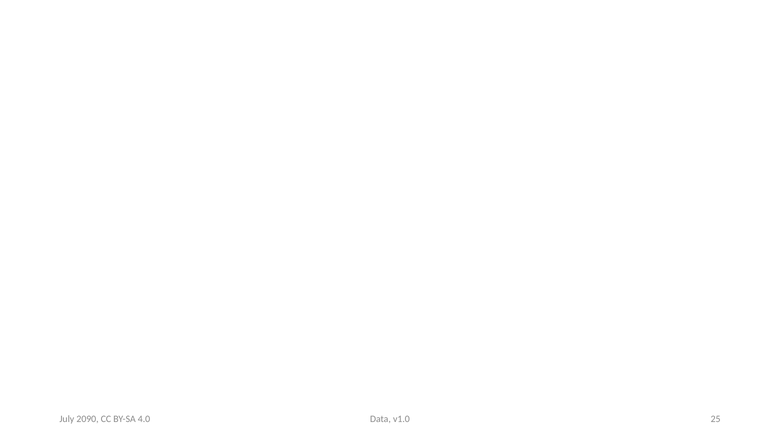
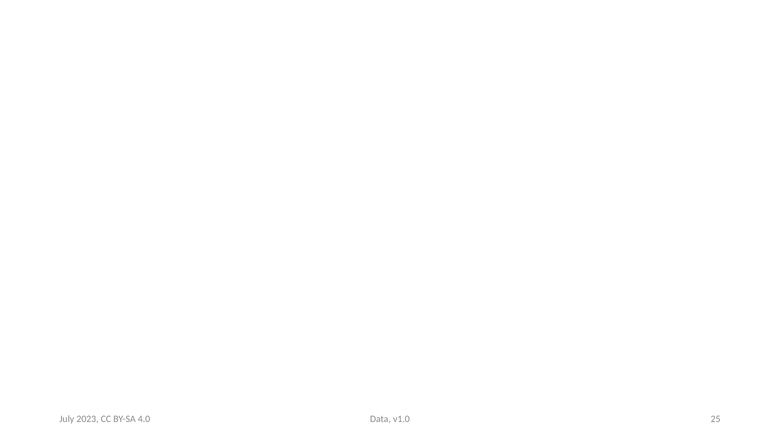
2090: 2090 -> 2023 (88, 419)
